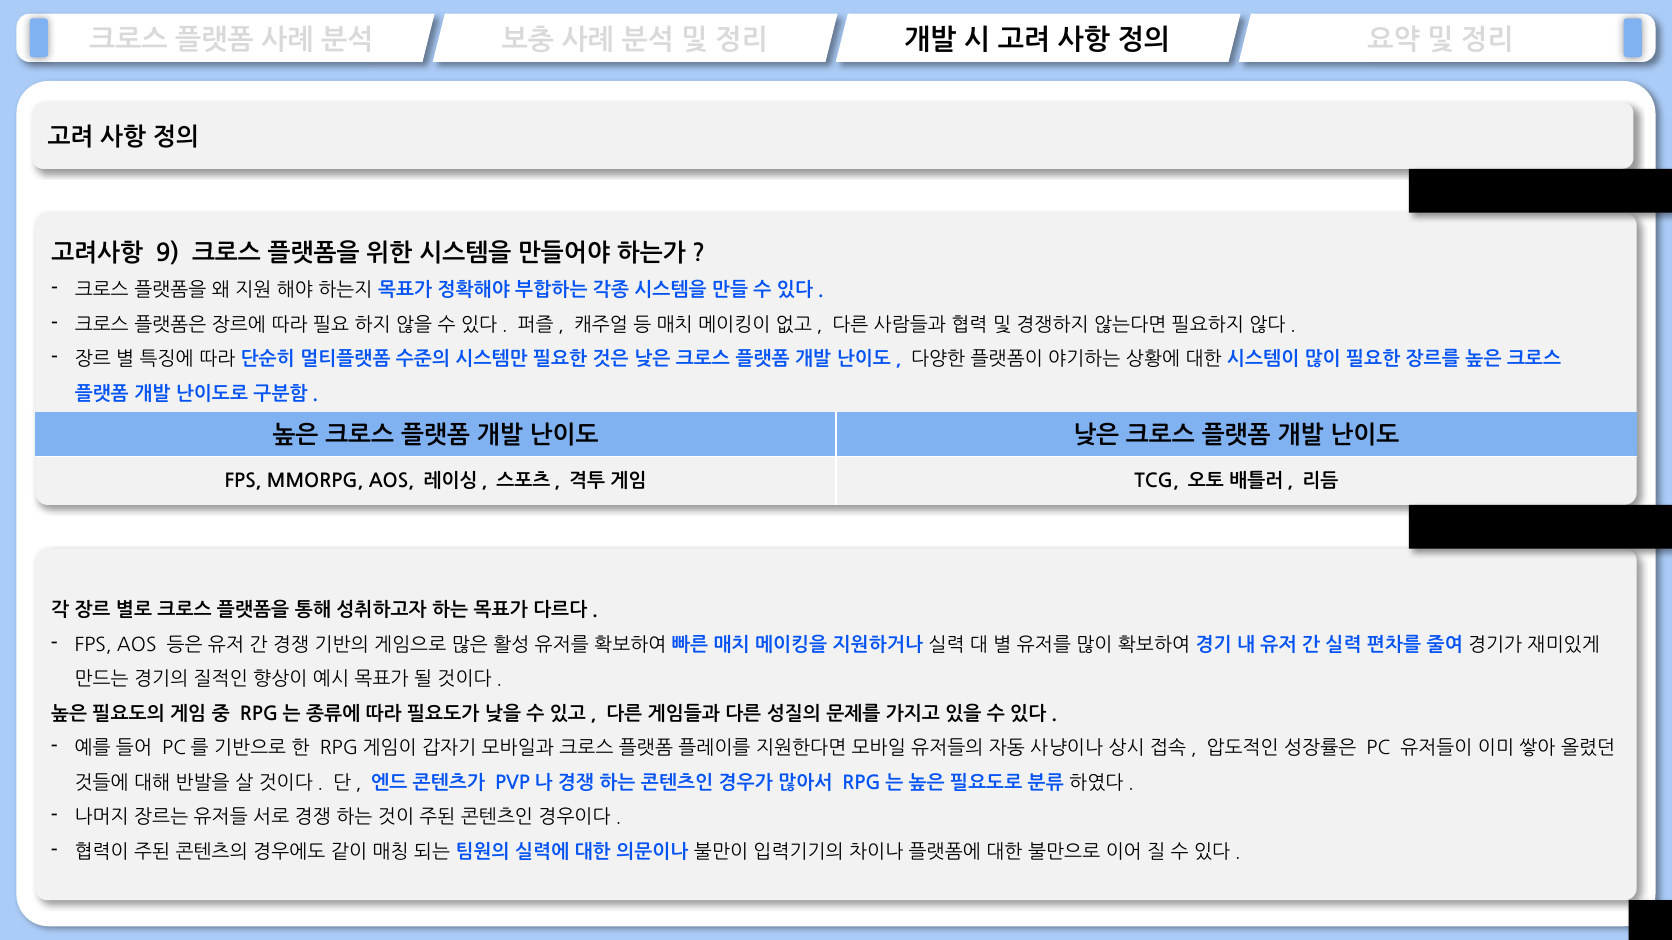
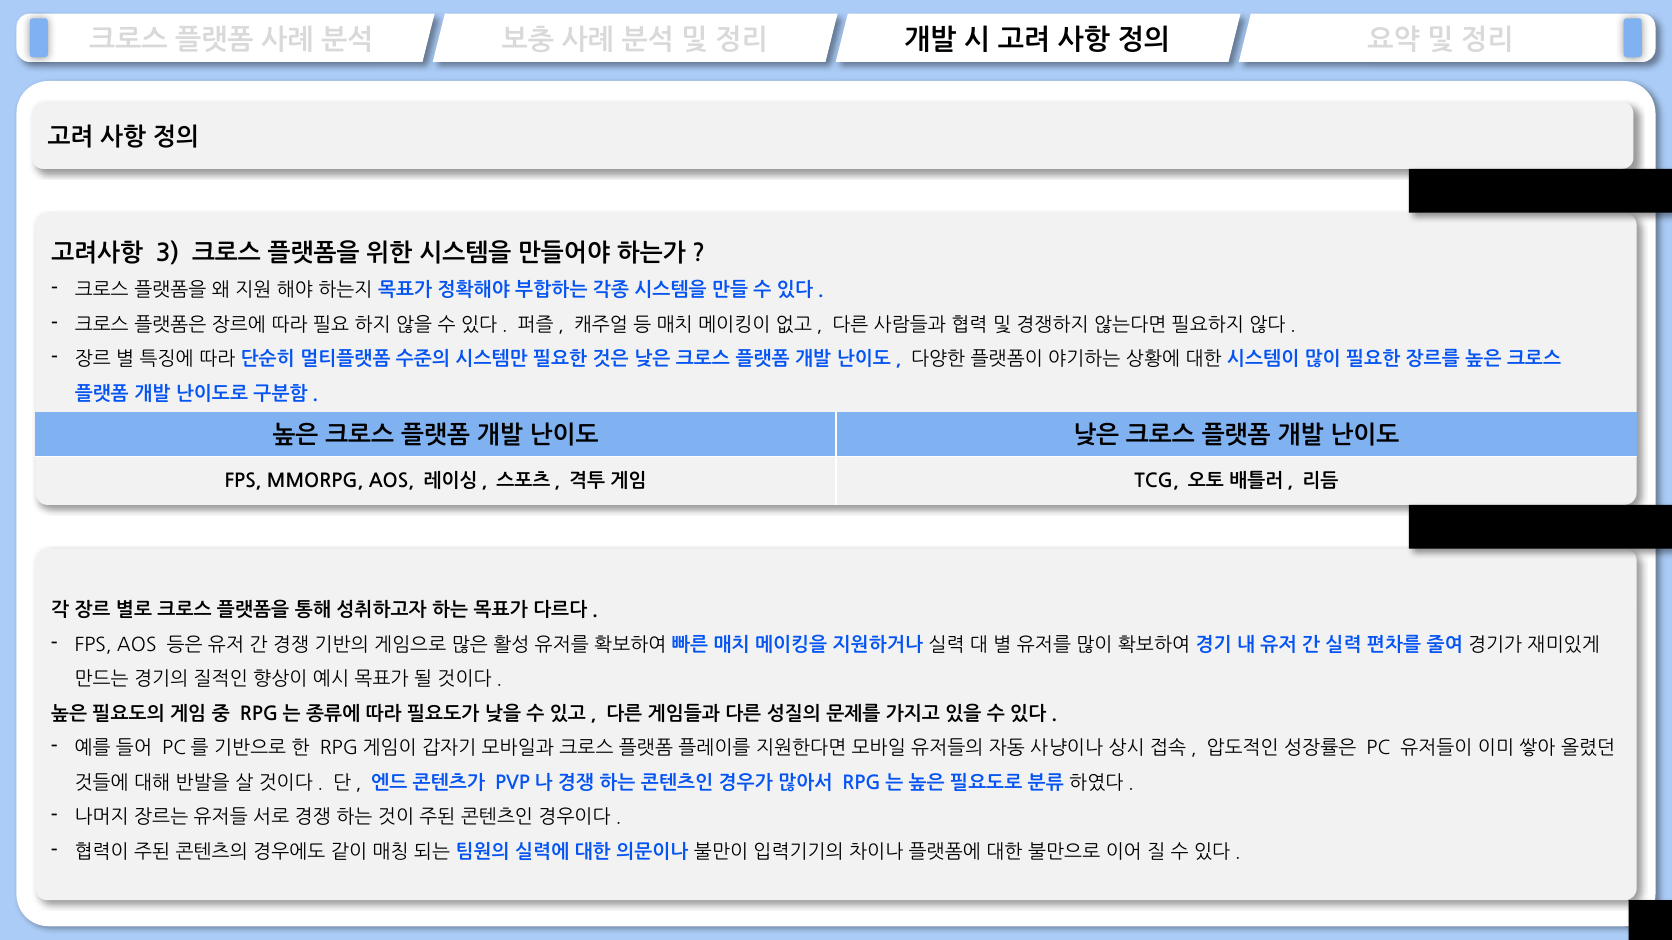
9: 9 -> 3 (168, 254)
